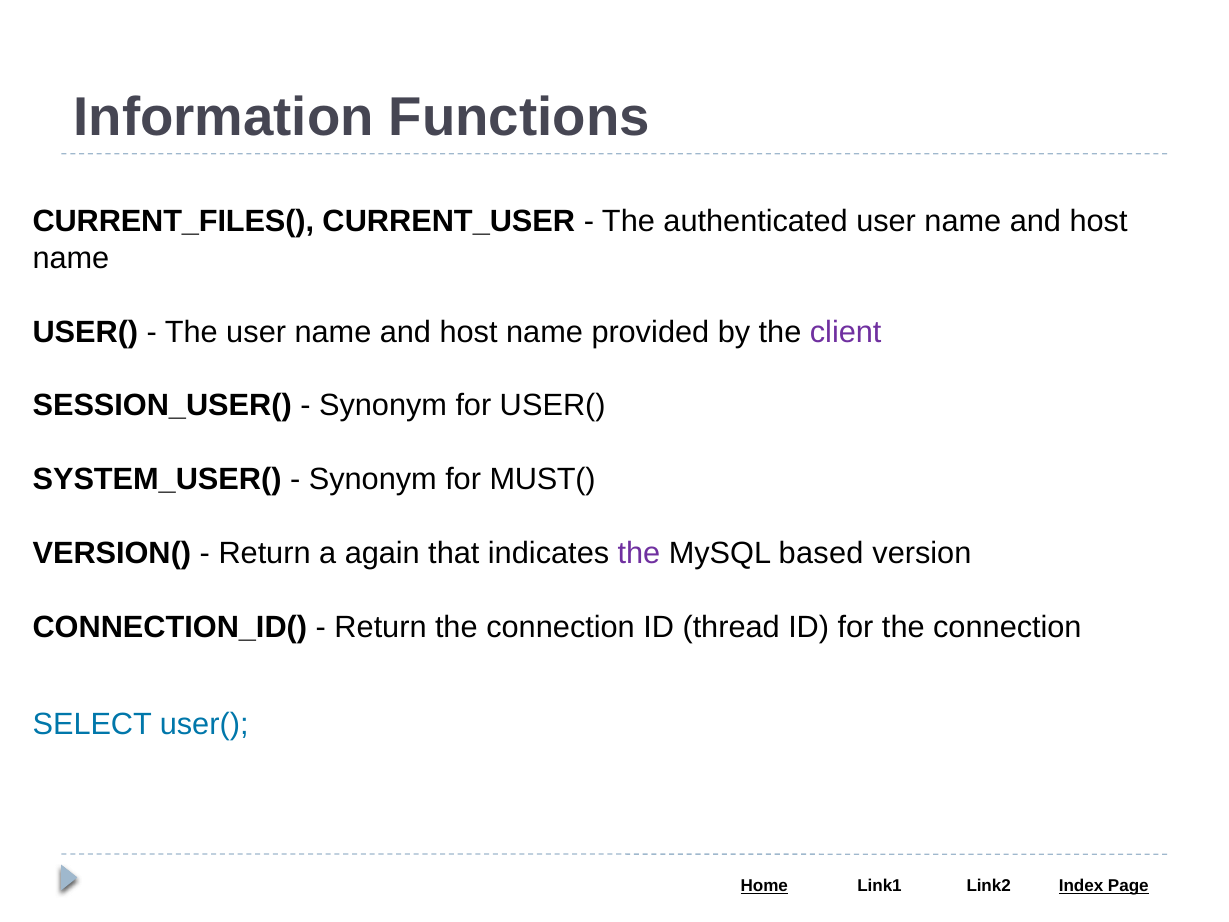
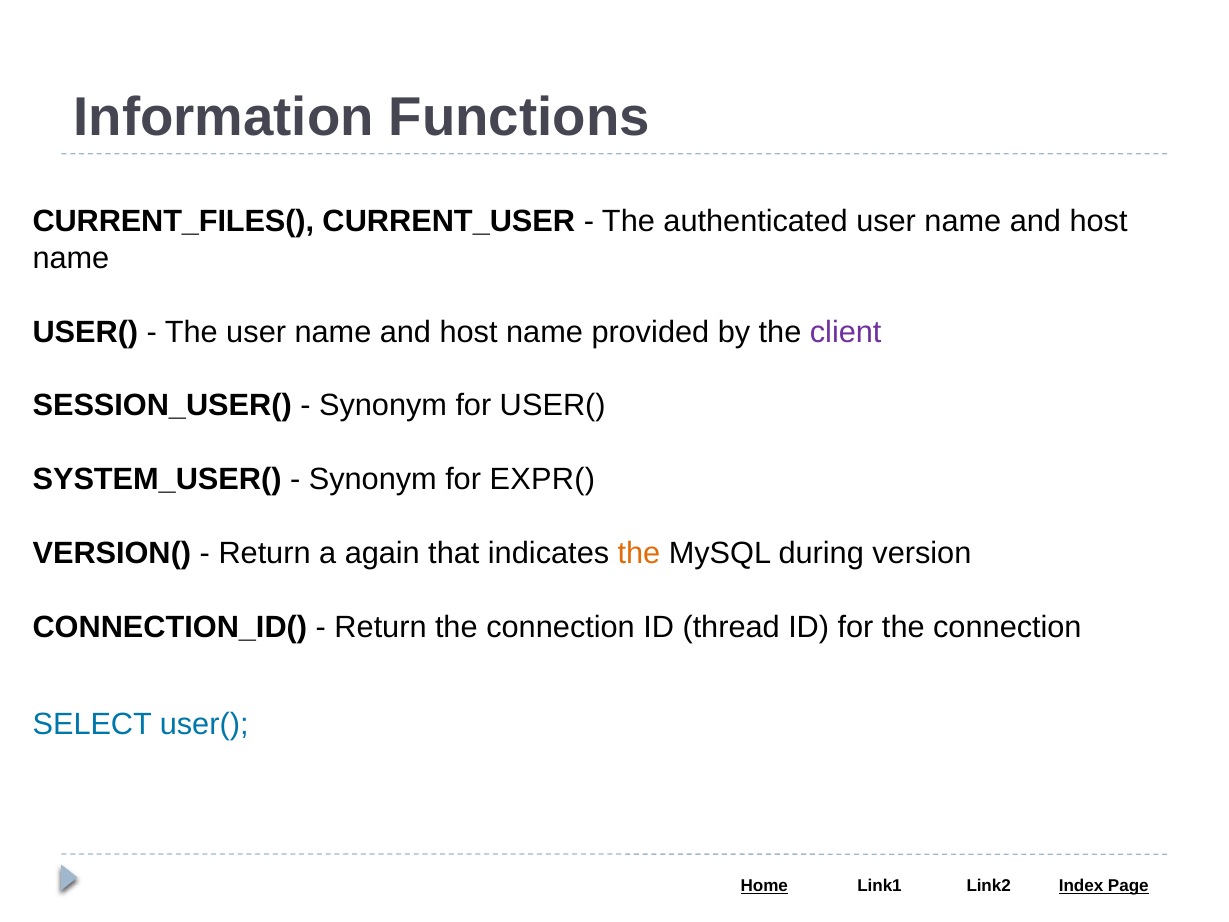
MUST(: MUST( -> EXPR( (542, 479)
the colour: purple -> orange (639, 553)
based: based -> during (821, 553)
